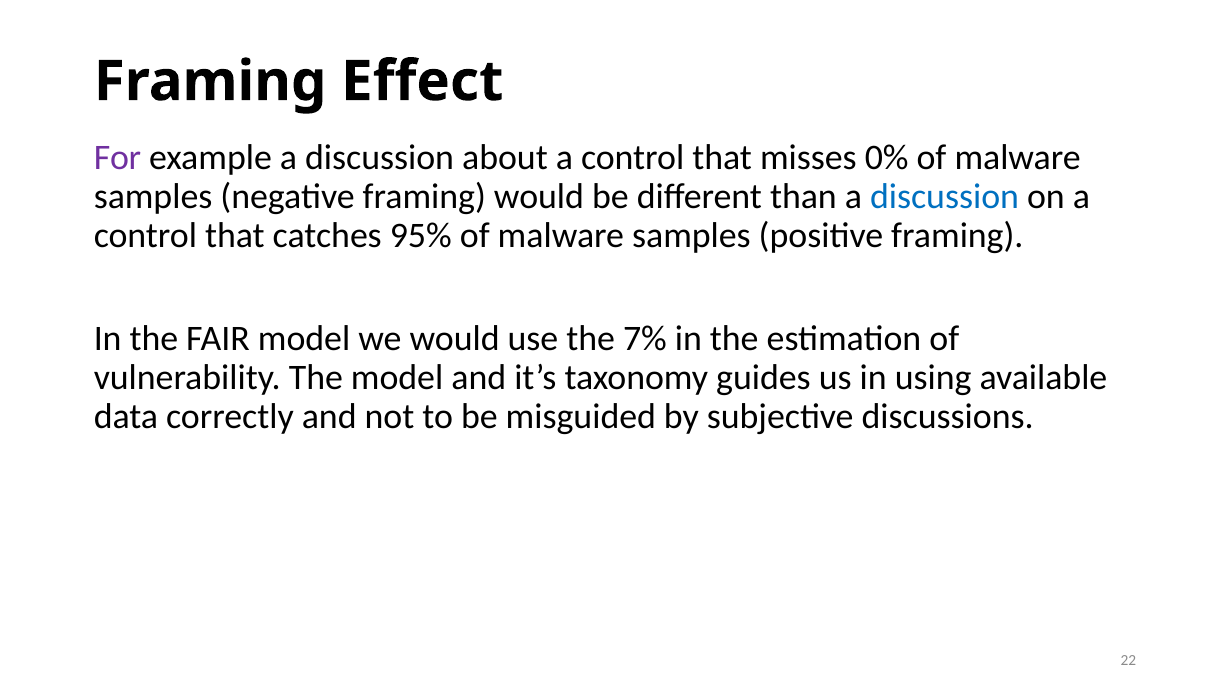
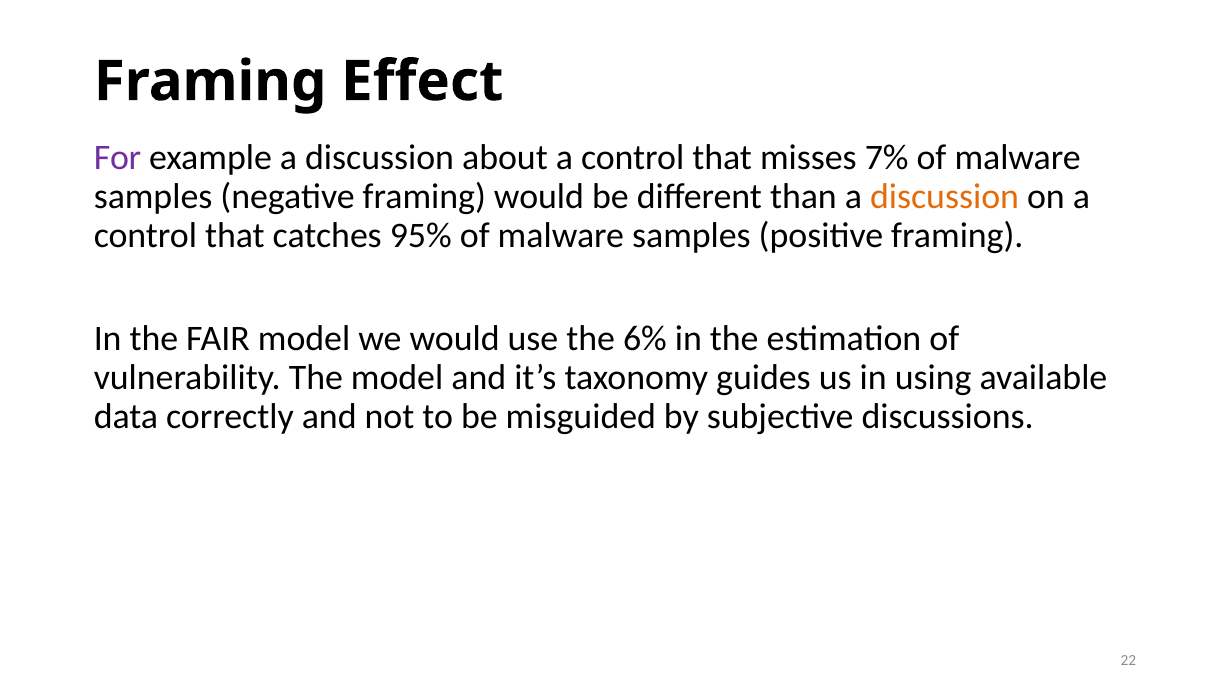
0%: 0% -> 7% (887, 158)
discussion colour: blue -> orange (945, 197)
7%: 7% -> 6% (645, 339)
